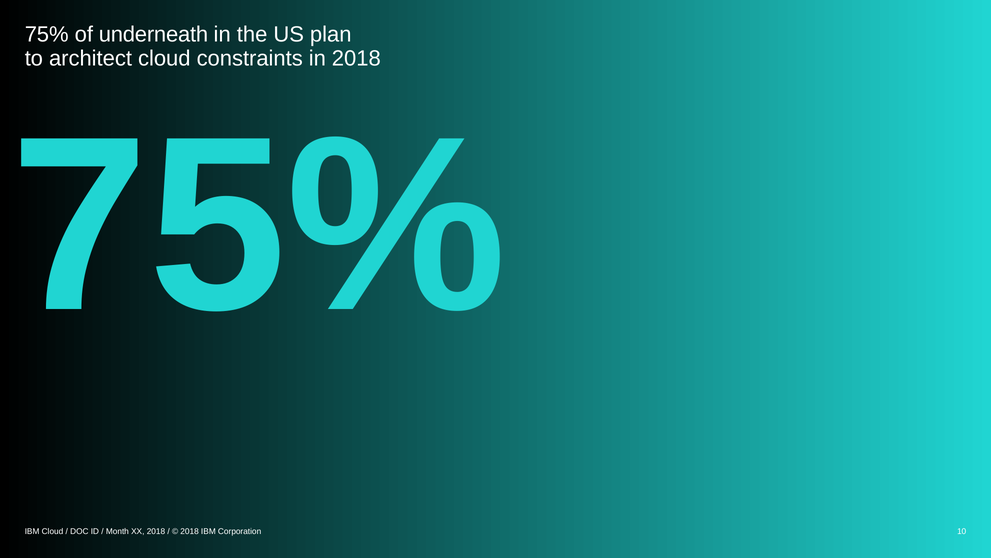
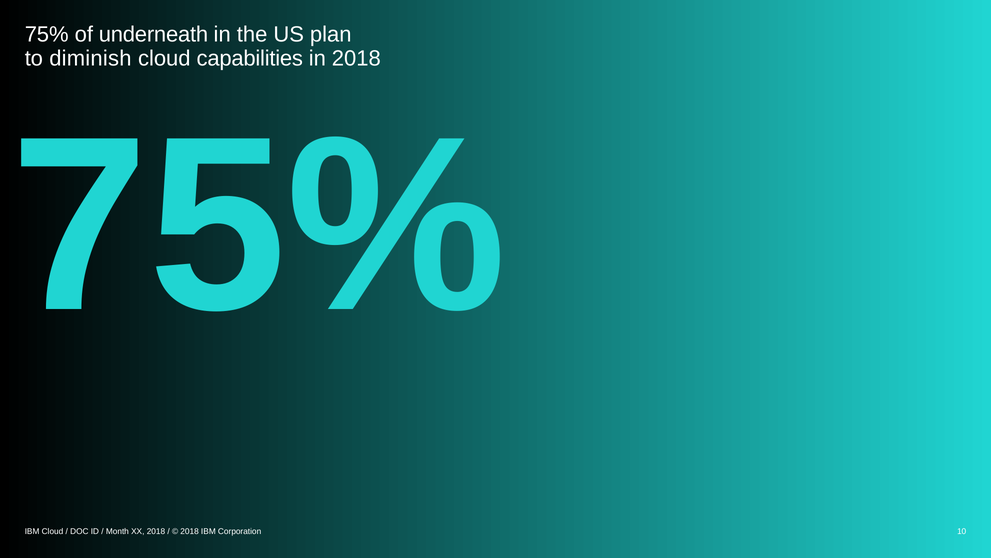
architect: architect -> diminish (90, 58)
constraints: constraints -> capabilities (250, 58)
